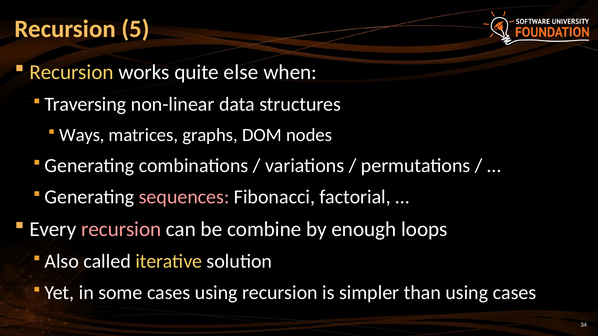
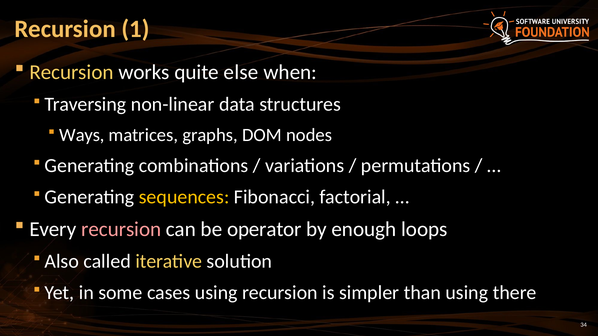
5: 5 -> 1 (135, 29)
sequences colour: pink -> yellow (184, 197)
combine: combine -> operator (264, 230)
using cases: cases -> there (515, 293)
